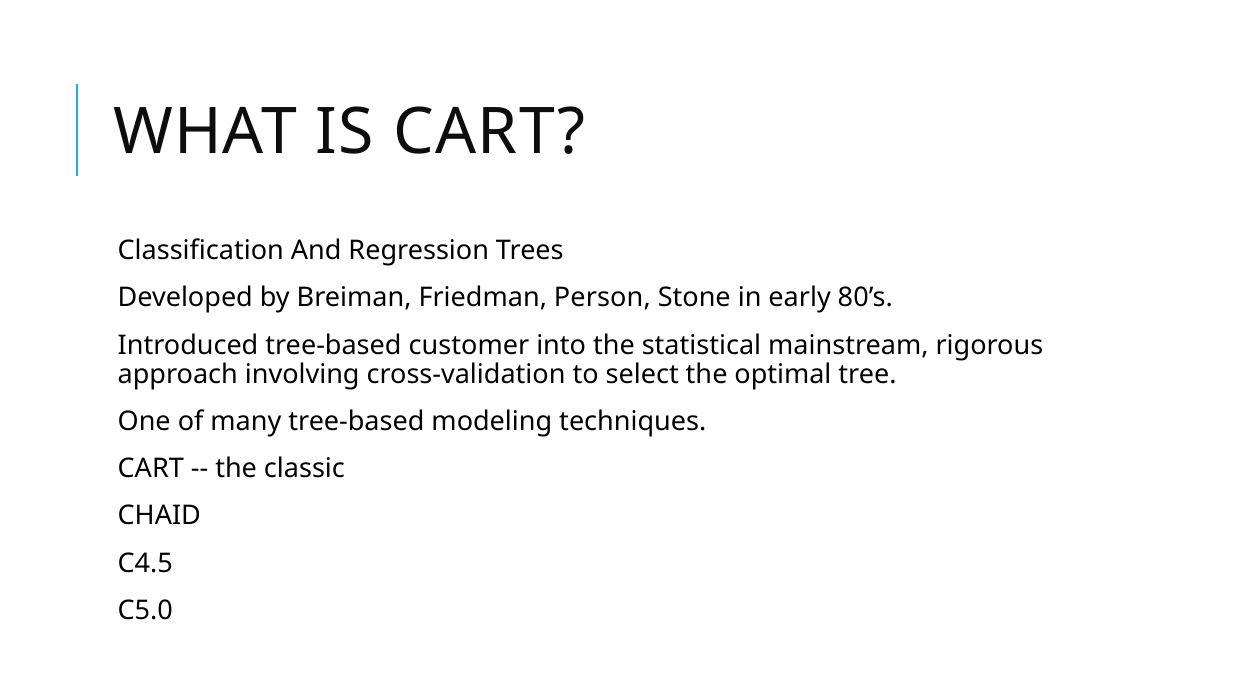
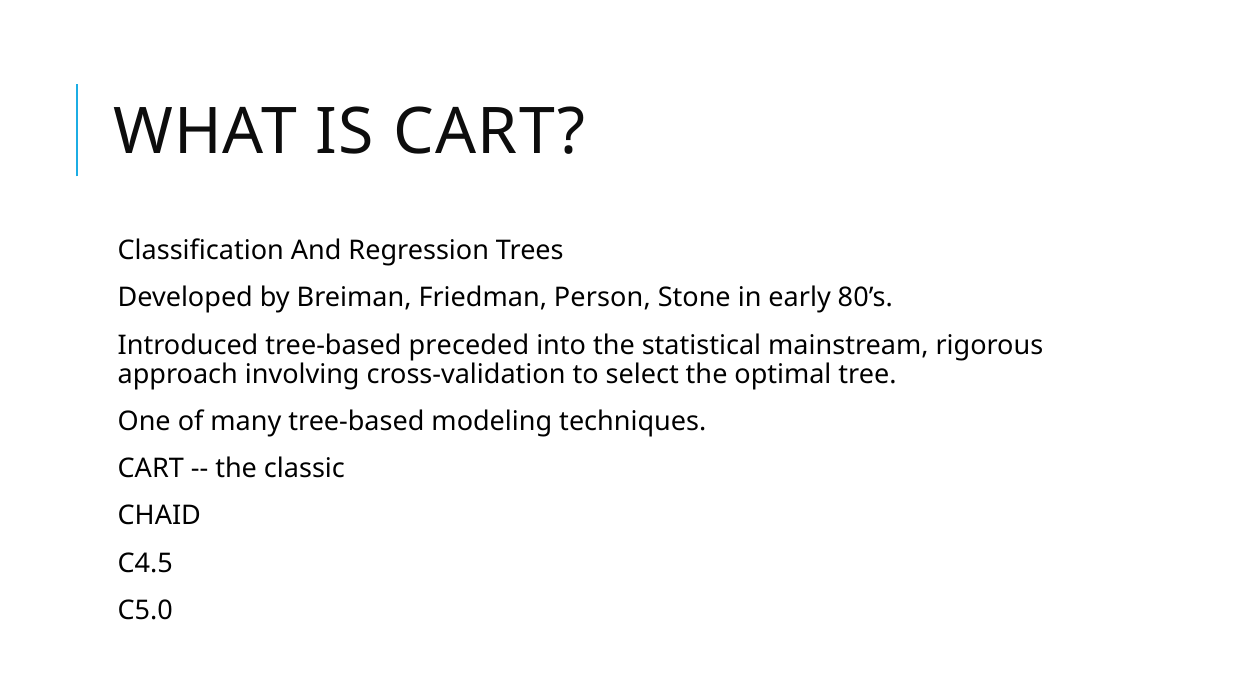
customer: customer -> preceded (469, 345)
